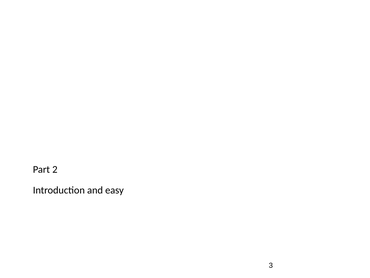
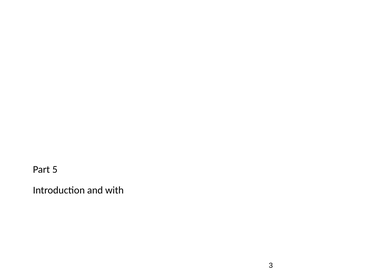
2: 2 -> 5 (55, 169)
easy: easy -> with (114, 190)
